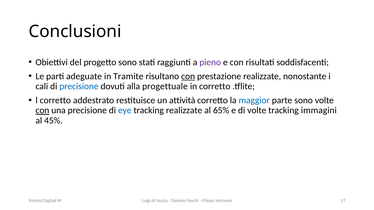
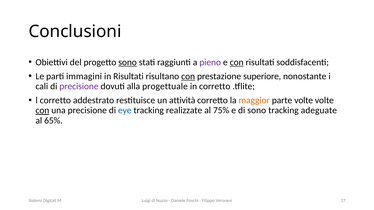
sono underline: none -> present (128, 62)
con underline: none -> present (237, 62)
adeguate: adeguate -> immagini (84, 76)
in Tramite: Tramite -> Risultati (128, 76)
prestazione realizzate: realizzate -> superiore (262, 76)
precisione colour: blue -> purple (79, 86)
maggior colour: blue -> orange (254, 100)
parte sono: sono -> volte (304, 100)
65%: 65% -> 75% (221, 111)
di volte: volte -> sono (257, 111)
immagini: immagini -> adeguate (319, 111)
45%: 45% -> 65% (53, 121)
